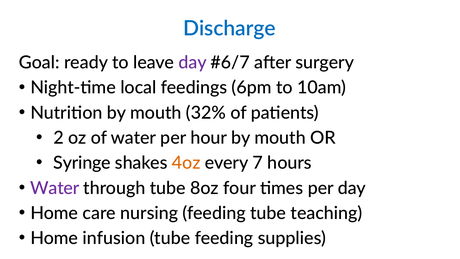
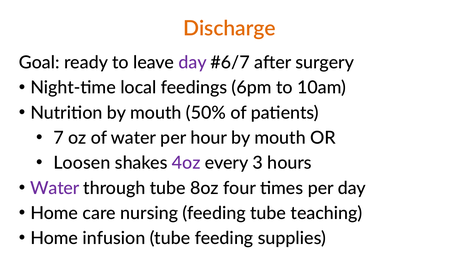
Discharge colour: blue -> orange (229, 28)
32%: 32% -> 50% (206, 113)
2: 2 -> 7 (59, 138)
Syringe: Syringe -> Loosen (82, 163)
4oz colour: orange -> purple (186, 163)
7: 7 -> 3 (258, 163)
